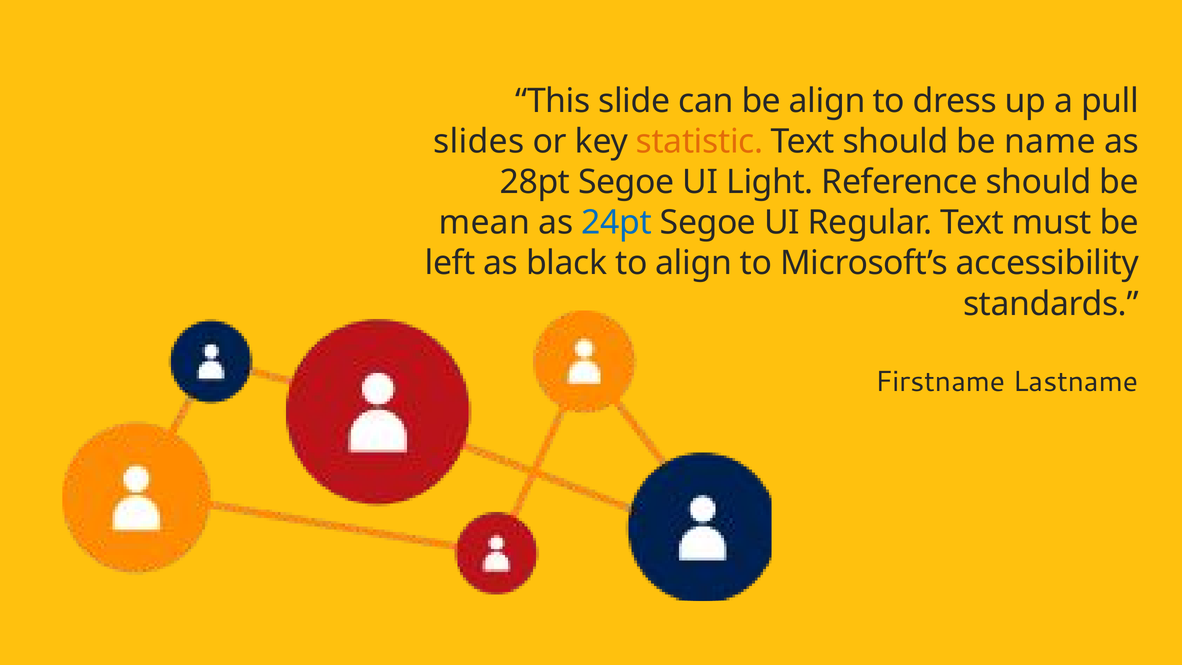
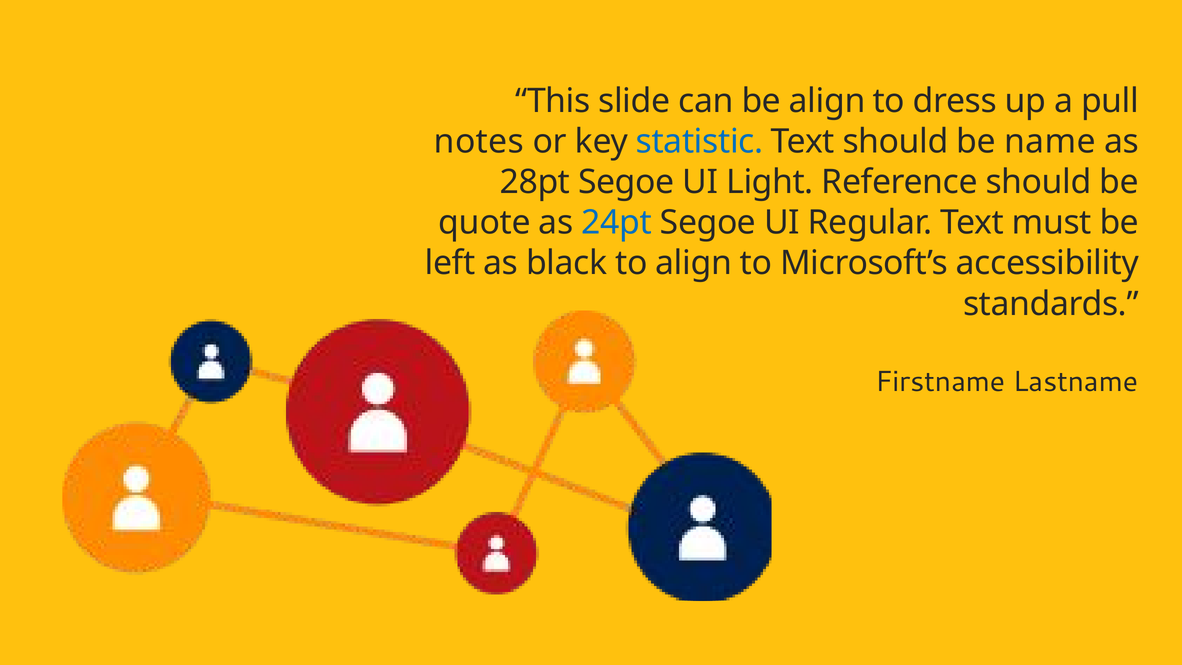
slides: slides -> notes (479, 141)
statistic colour: orange -> blue (700, 141)
mean: mean -> quote (485, 223)
